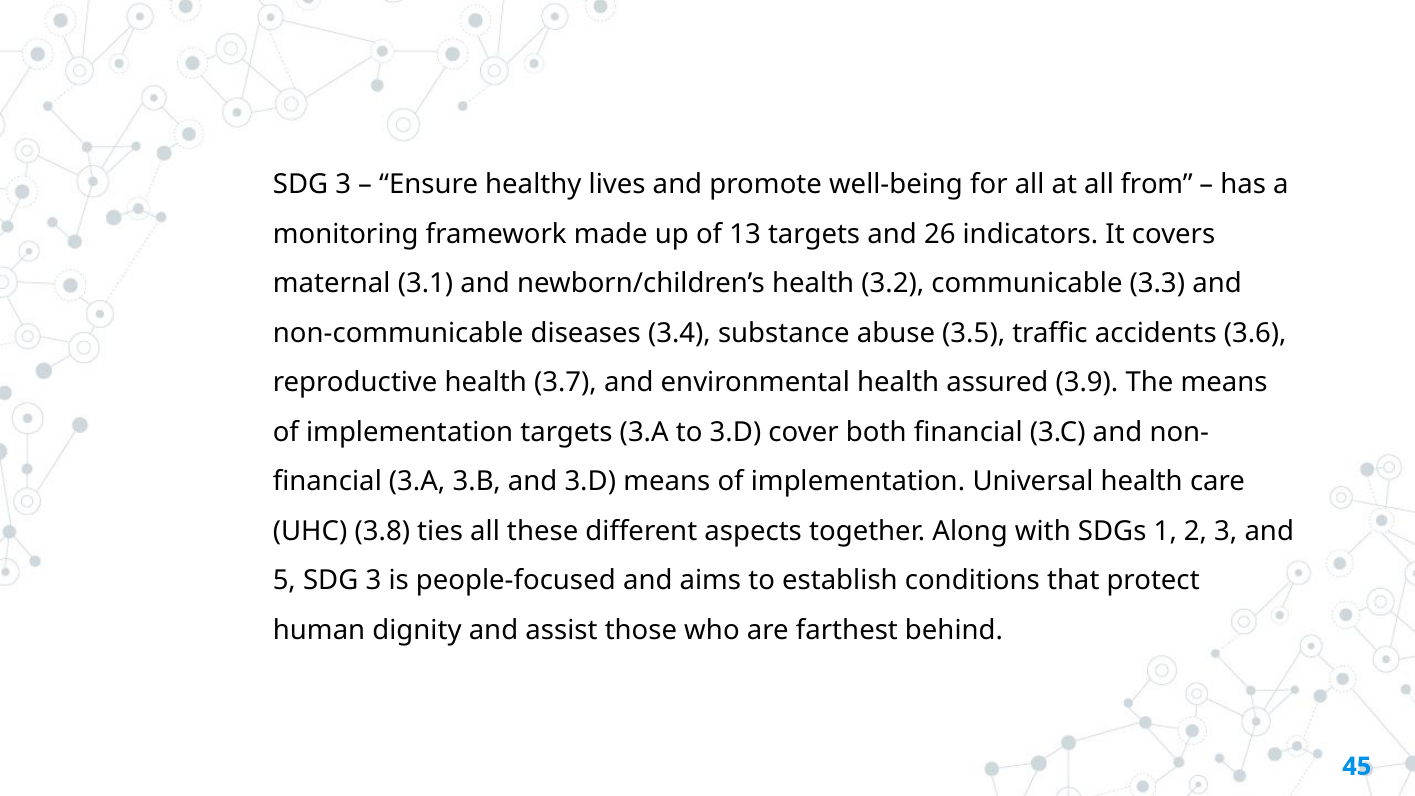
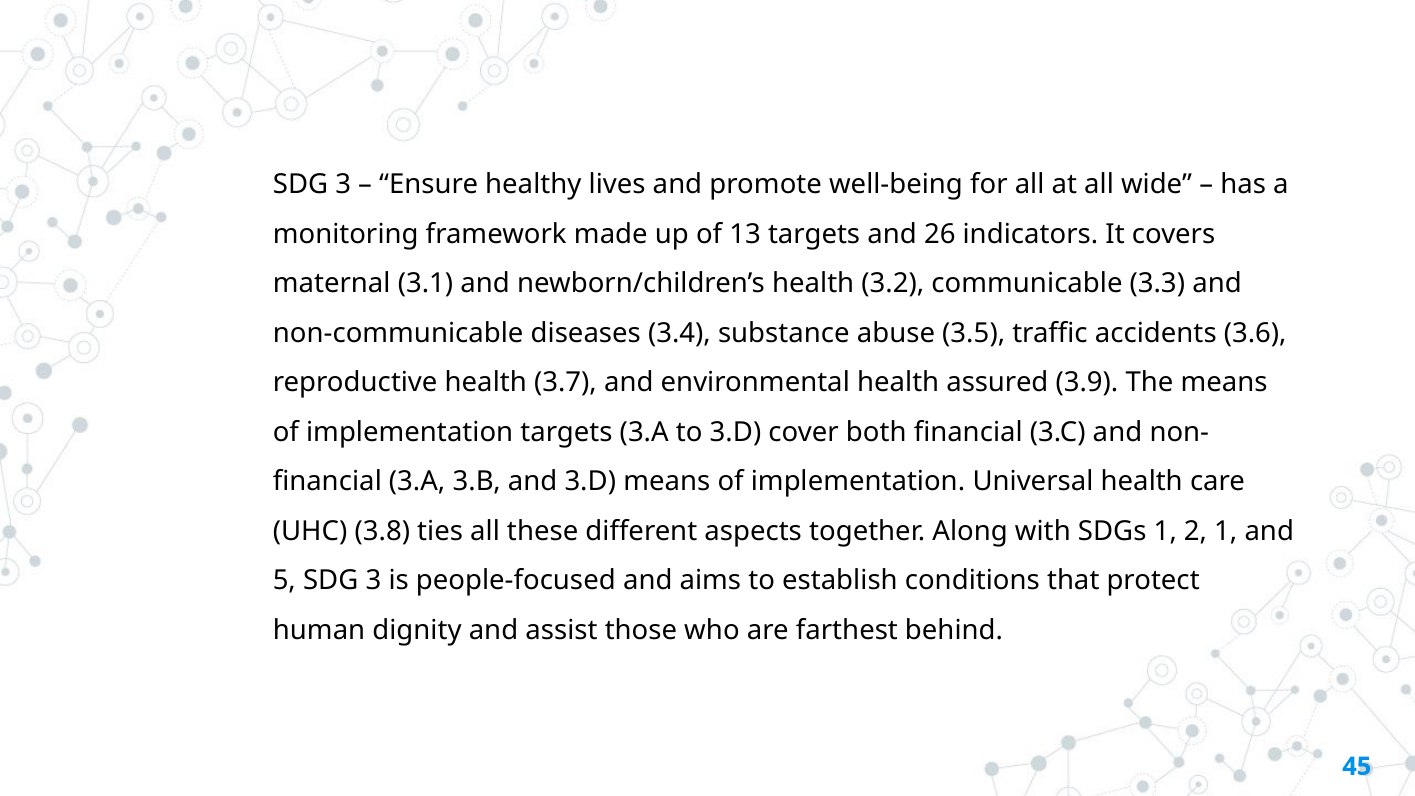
from: from -> wide (1157, 185)
2 3: 3 -> 1 (1226, 531)
